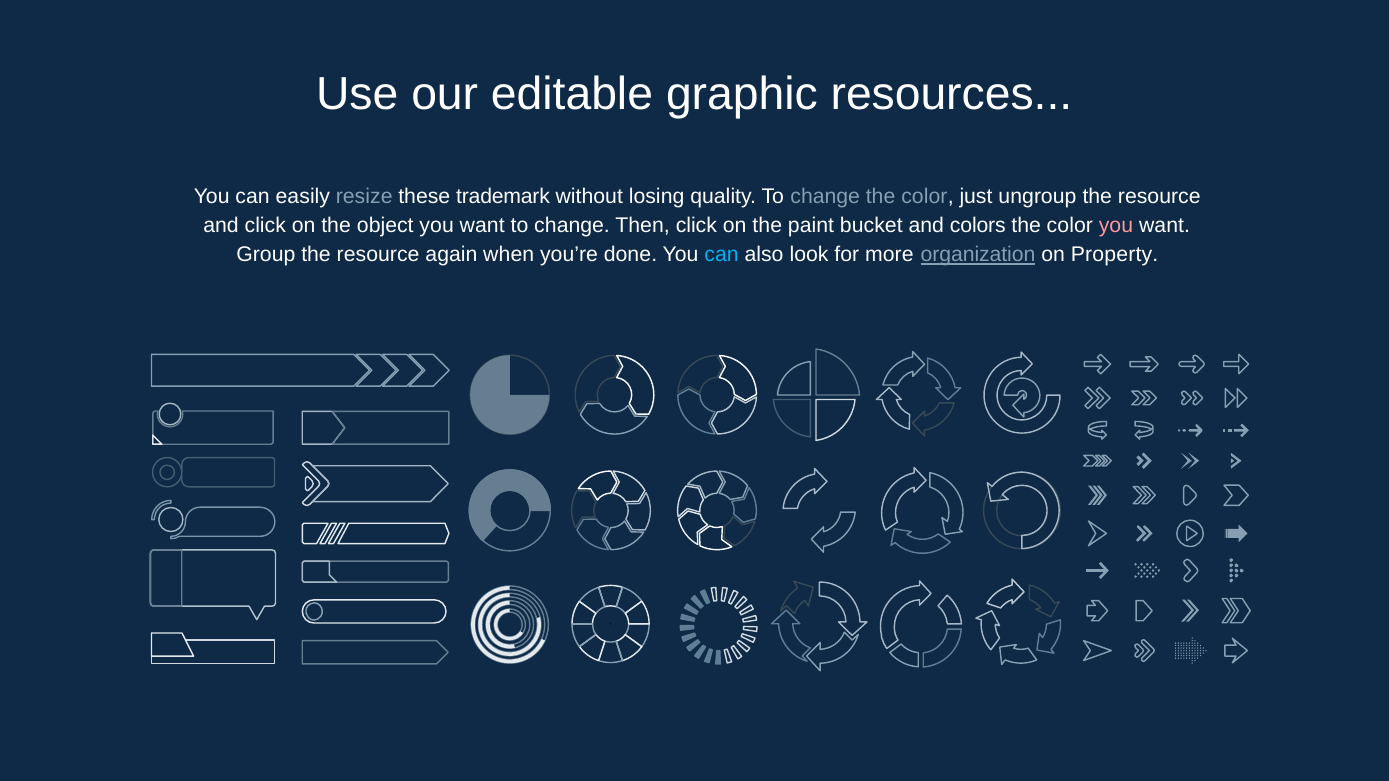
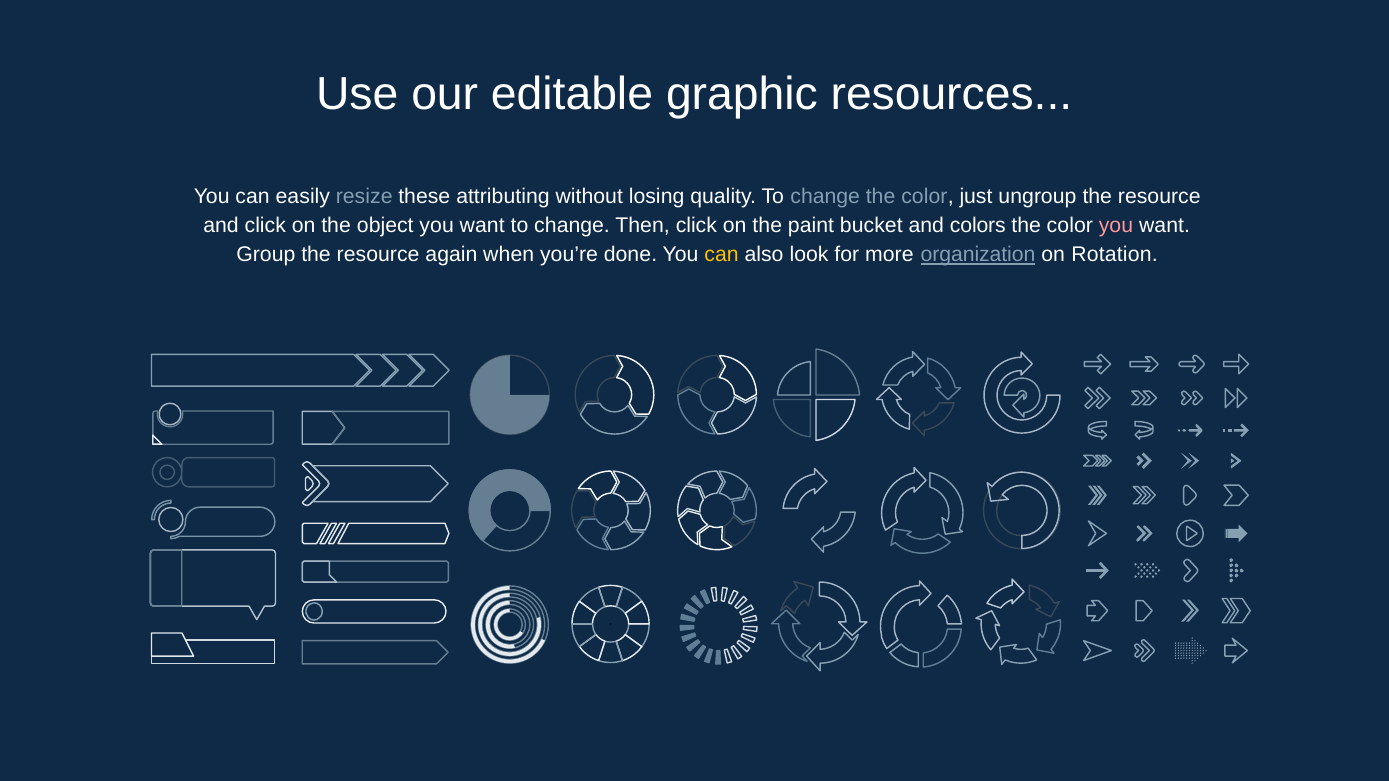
trademark: trademark -> attributing (503, 196)
can colour: light blue -> yellow (722, 255)
Property: Property -> Rotation (1115, 255)
